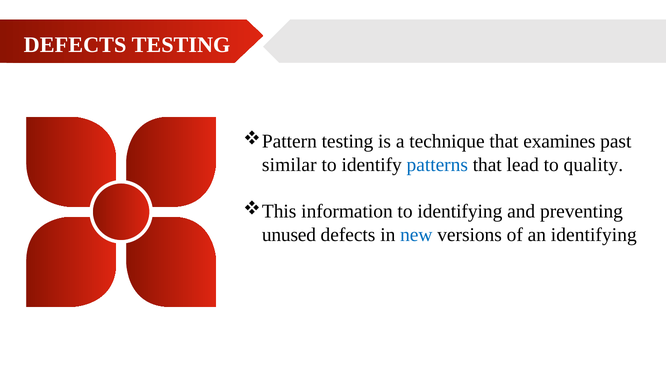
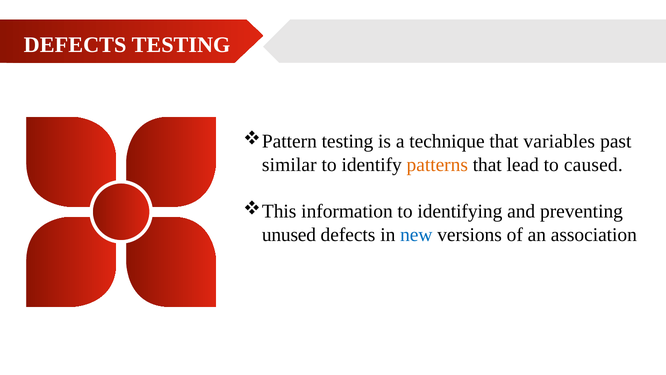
examines: examines -> variables (559, 141)
patterns colour: blue -> orange (437, 165)
quality: quality -> caused (593, 165)
an identifying: identifying -> association (594, 235)
